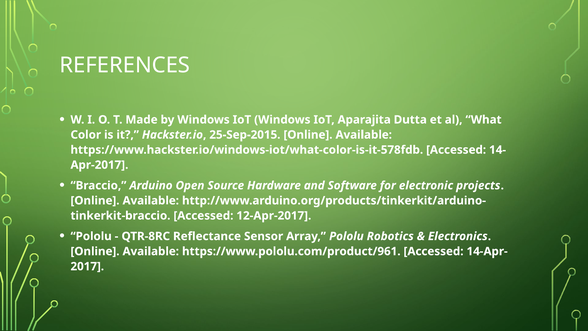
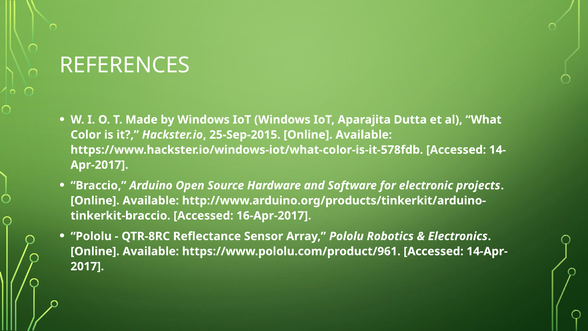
12-Apr-2017: 12-Apr-2017 -> 16-Apr-2017 (274, 216)
